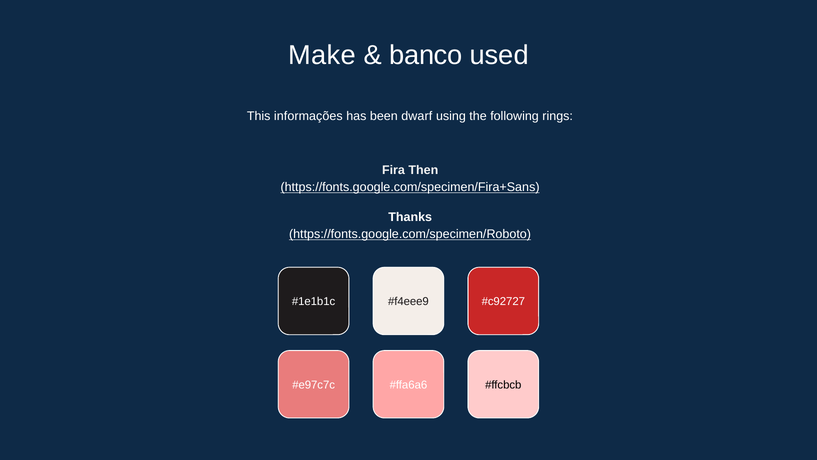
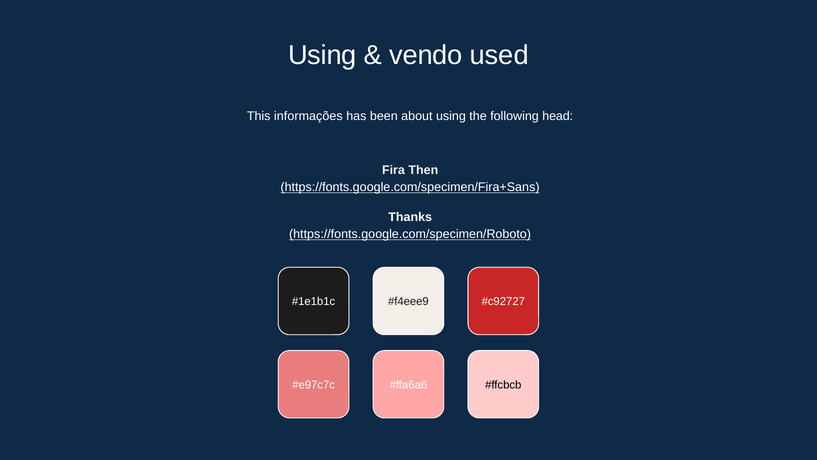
Make: Make -> Using (322, 55)
banco: banco -> vendo (426, 55)
dwarf: dwarf -> about (417, 116)
rings: rings -> head (558, 116)
